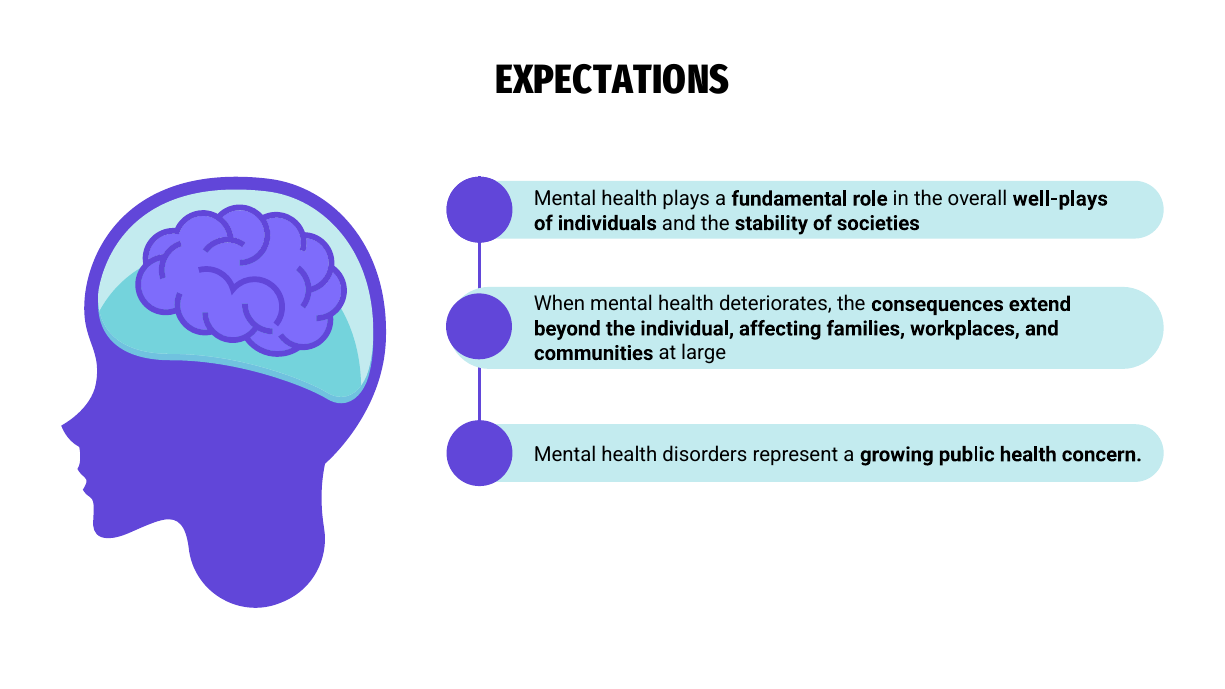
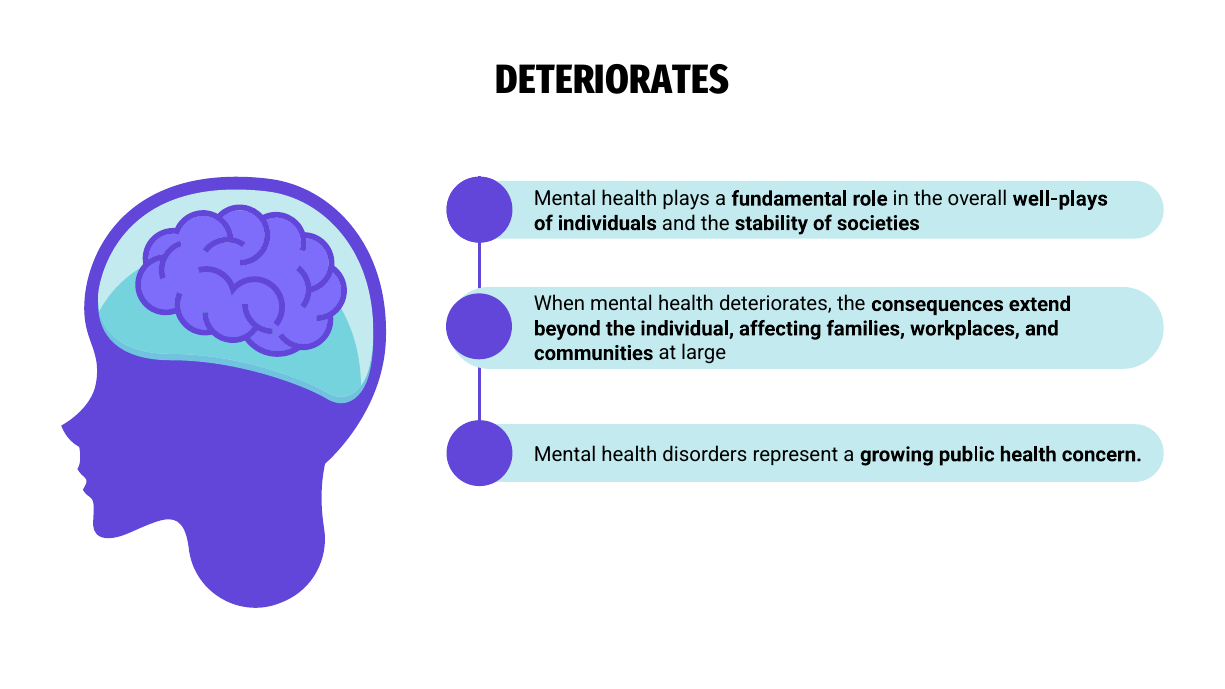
EXPECTATIONS: EXPECTATIONS -> DETERIORATES (612, 80)
